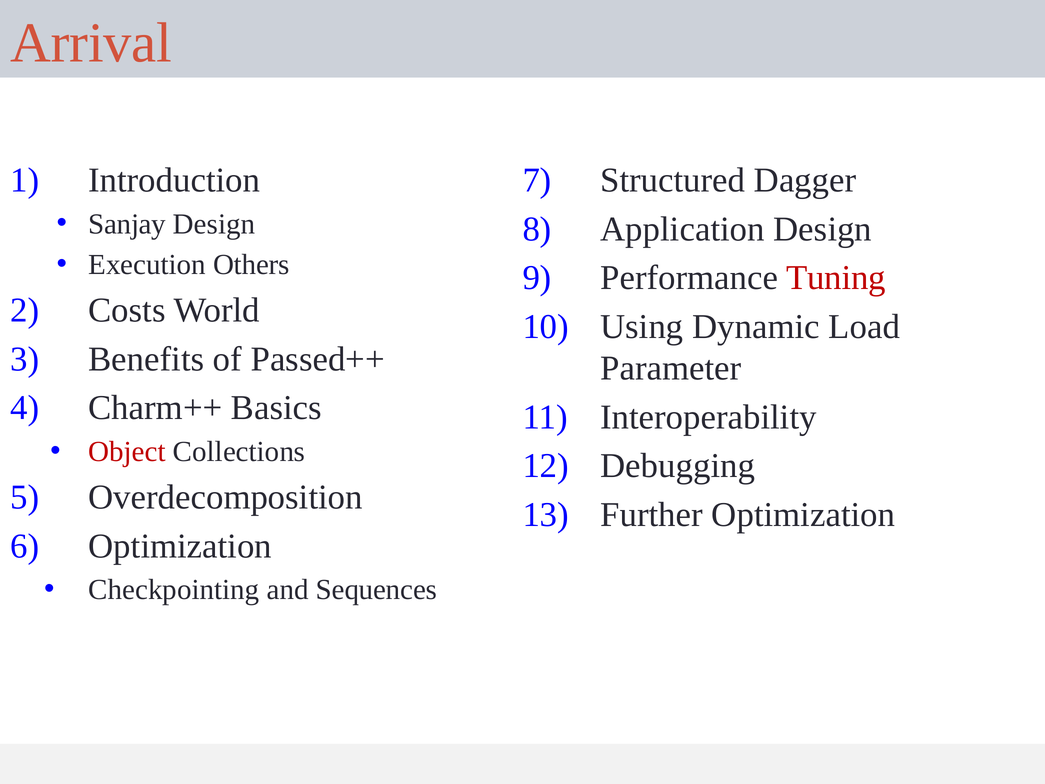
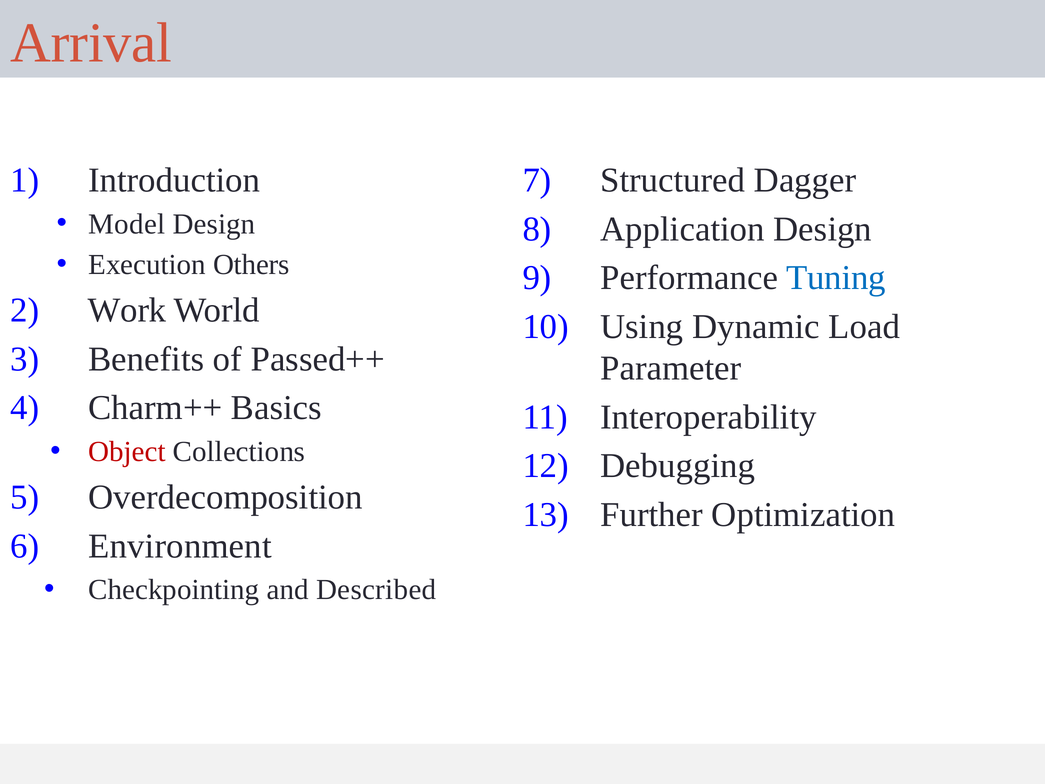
Sanjay: Sanjay -> Model (127, 224)
Tuning colour: red -> blue (836, 278)
Costs: Costs -> Work (127, 310)
Optimization: Optimization -> Environment (180, 546)
Sequences: Sequences -> Described (376, 590)
